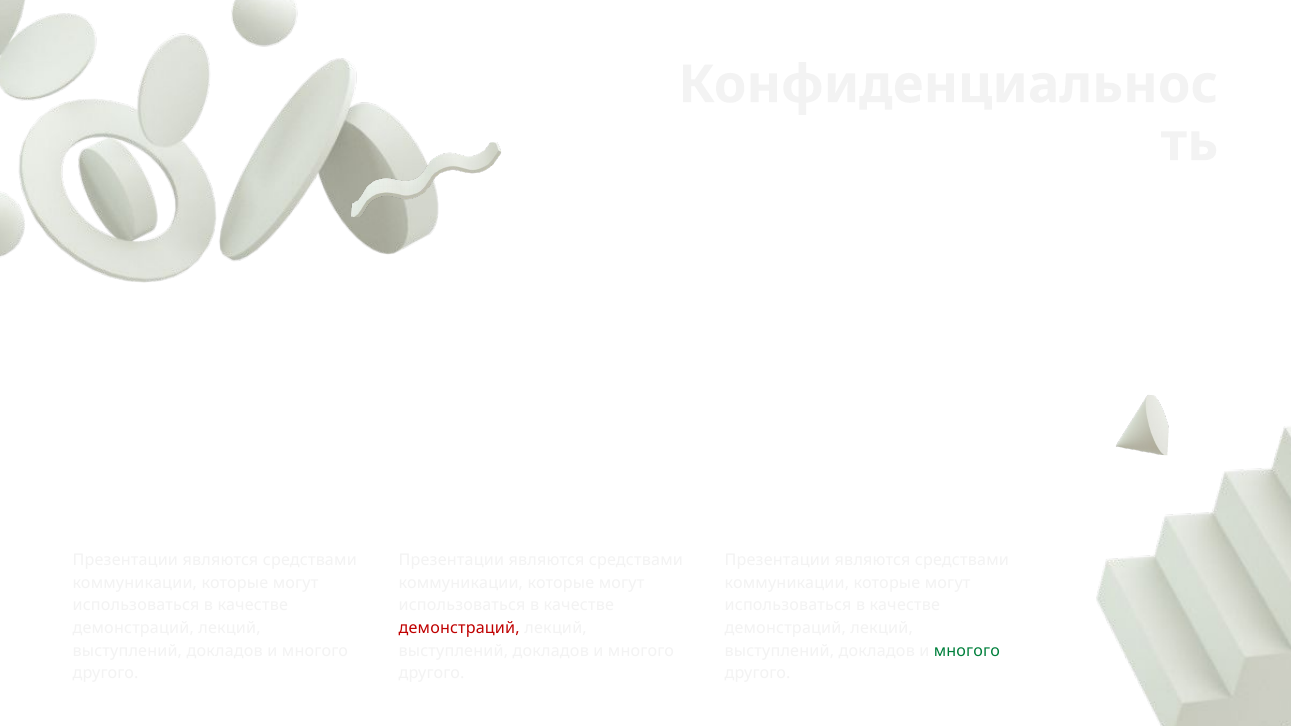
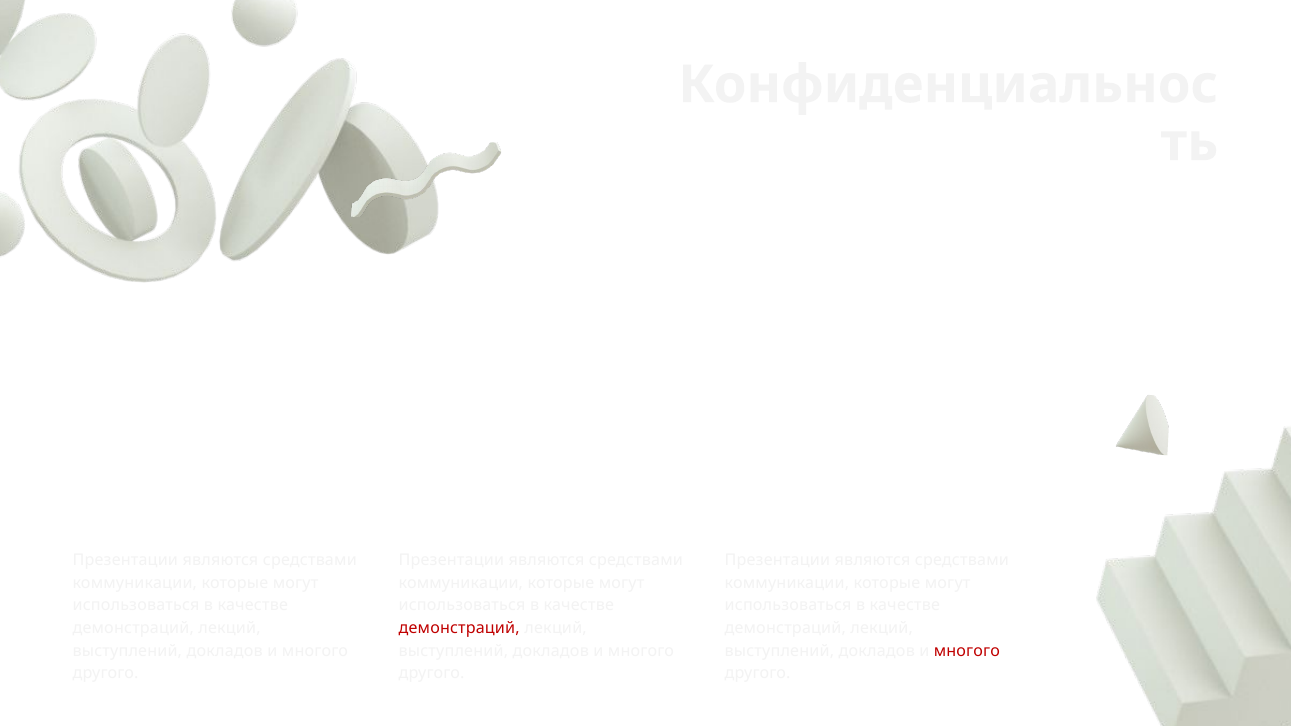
многого colour: green -> red (967, 651)
